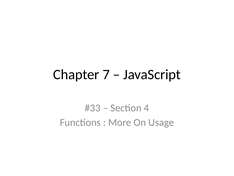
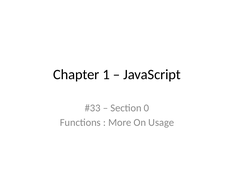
7: 7 -> 1 (106, 74)
4: 4 -> 0 (146, 108)
